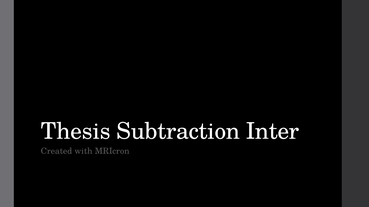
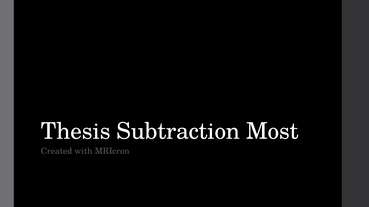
Inter: Inter -> Most (272, 132)
